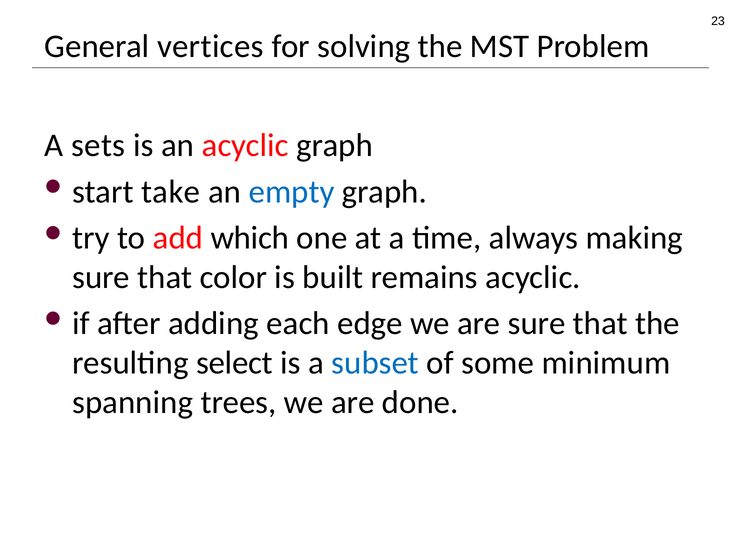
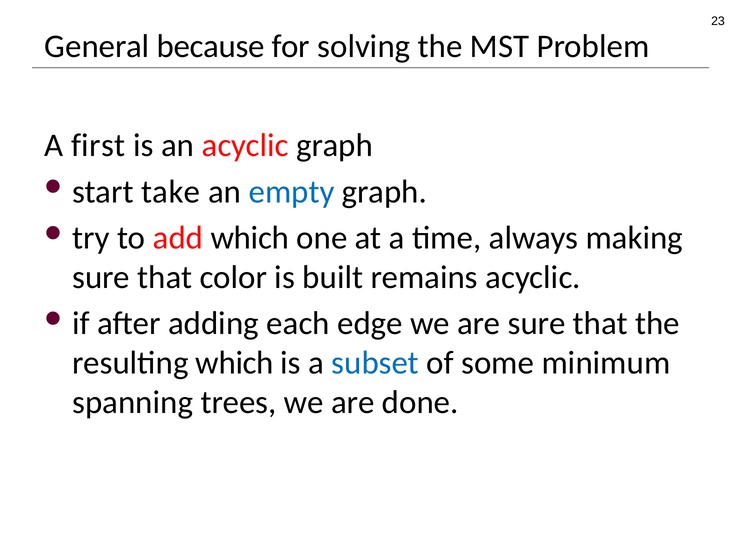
vertices: vertices -> because (211, 47)
sets: sets -> first (98, 145)
resulting select: select -> which (235, 363)
